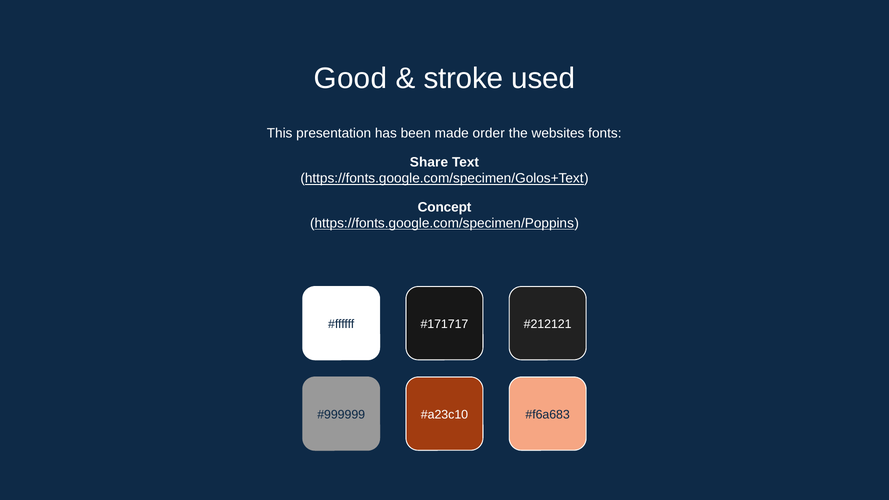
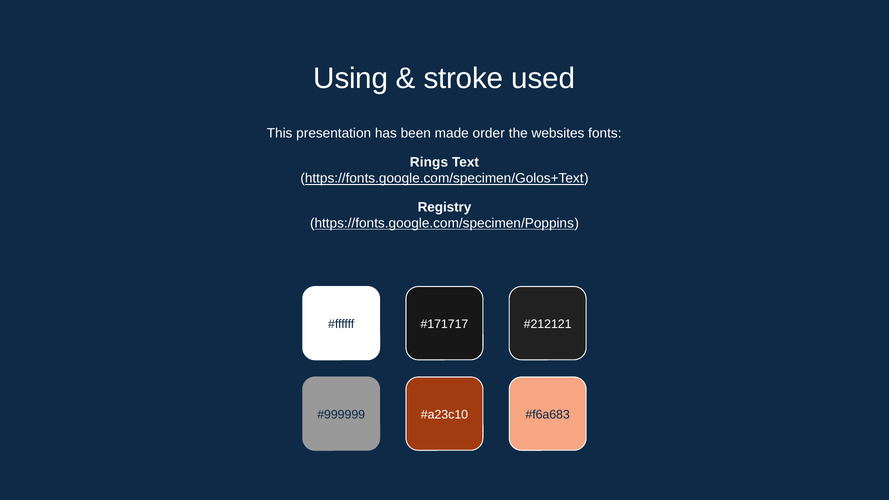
Good: Good -> Using (351, 78)
Share: Share -> Rings (429, 162)
Concept: Concept -> Registry (444, 207)
